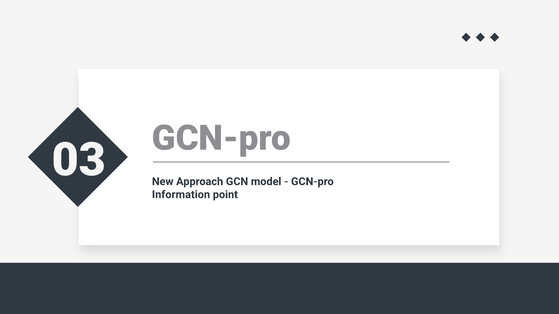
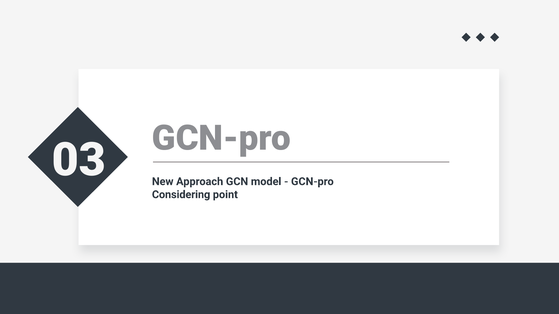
Information: Information -> Considering (181, 195)
